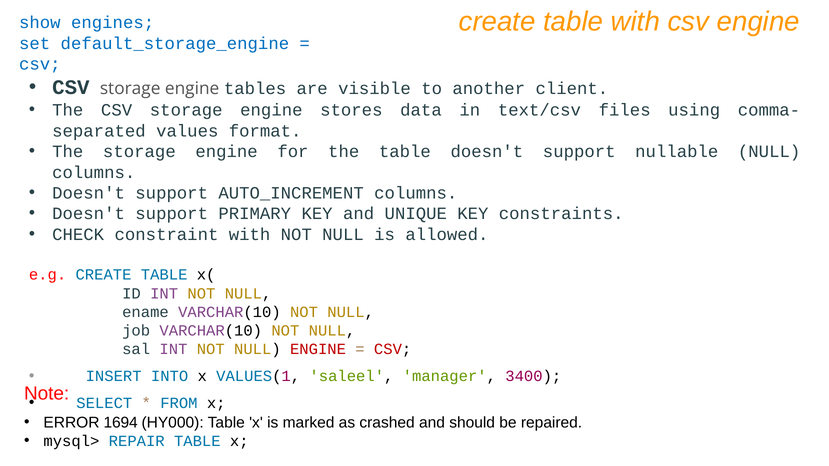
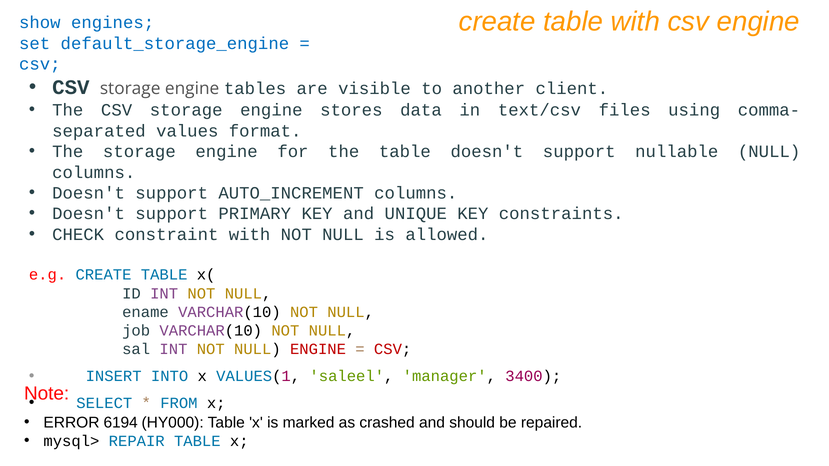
1694: 1694 -> 6194 (121, 423)
